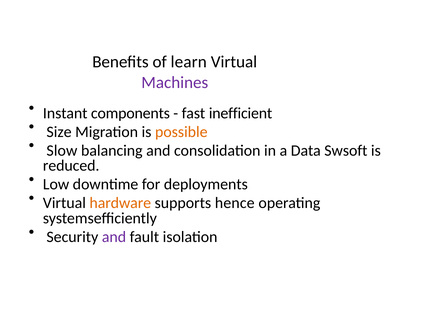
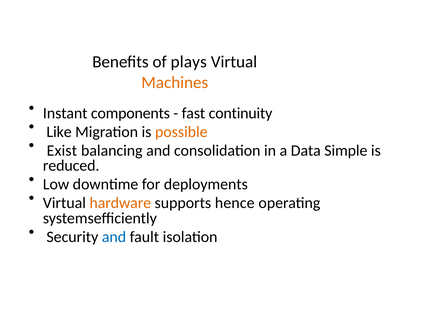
learn: learn -> plays (189, 62)
Machines colour: purple -> orange (175, 82)
inefficient: inefficient -> continuity (241, 113)
Size: Size -> Like (59, 131)
Slow: Slow -> Exist (62, 150)
Swsoft: Swsoft -> Simple (346, 150)
and colour: purple -> blue (114, 236)
